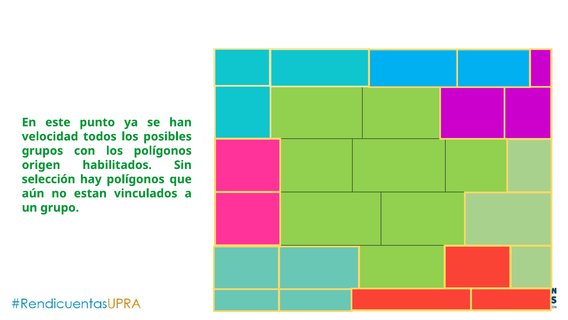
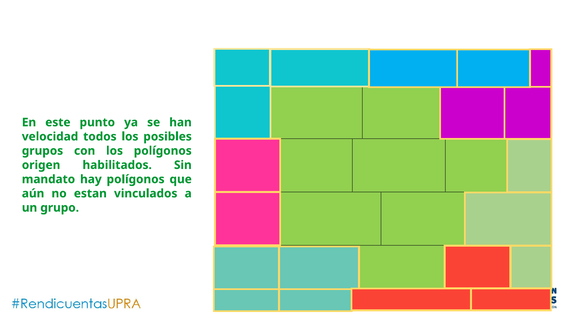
selección: selección -> mandato (48, 179)
